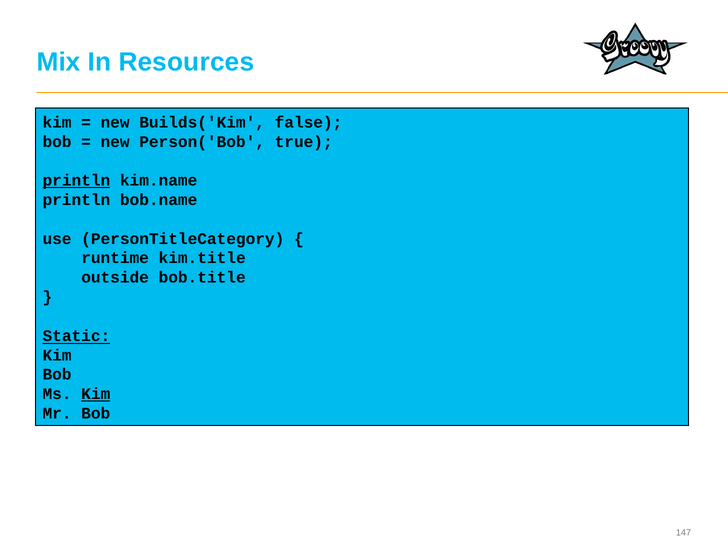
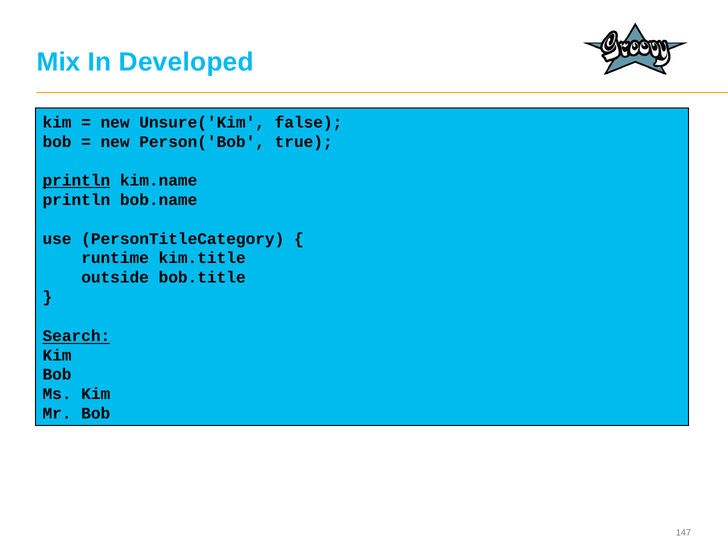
Resources: Resources -> Developed (186, 62)
Builds('Kim: Builds('Kim -> Unsure('Kim (202, 122)
Static: Static -> Search (76, 336)
Kim underline: present -> none (96, 394)
